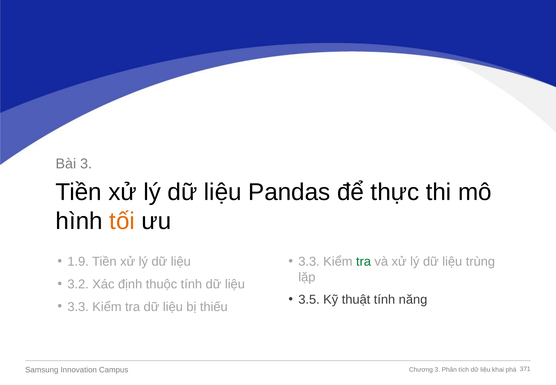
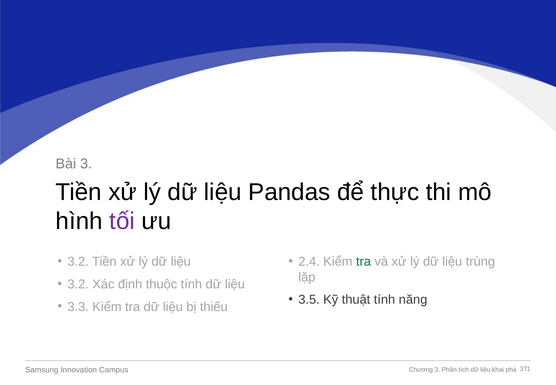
tối colour: orange -> purple (122, 221)
1.9: 1.9 -> 3.2 (78, 262)
3.3: 3.3 -> 2.4 (309, 262)
